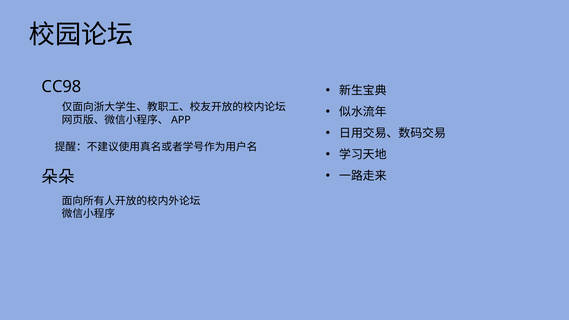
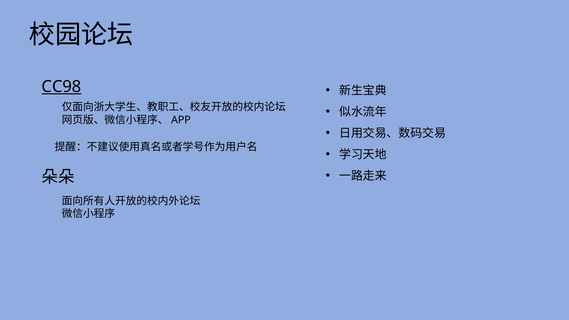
CC98 underline: none -> present (62, 87)
